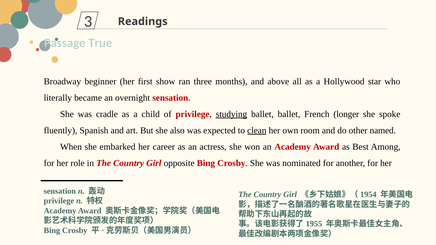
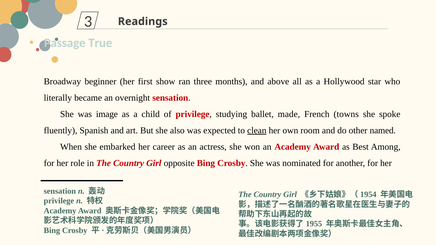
cradle: cradle -> image (107, 114)
studying underline: present -> none (231, 114)
ballet ballet: ballet -> made (289, 114)
longer: longer -> towns (346, 114)
